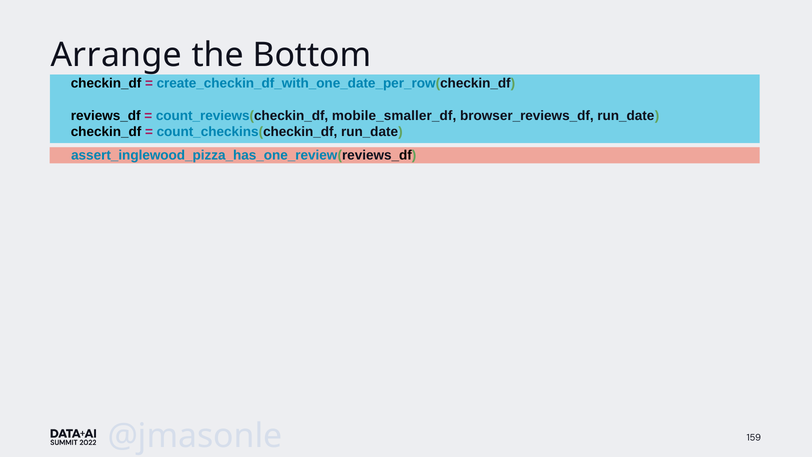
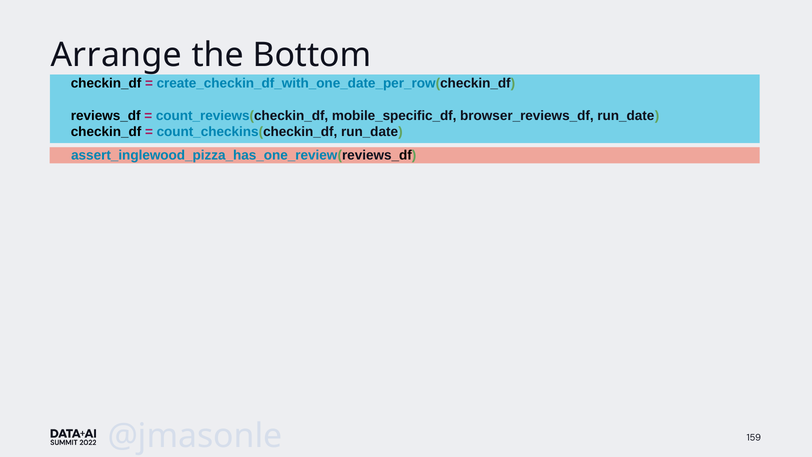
mobile_smaller_df: mobile_smaller_df -> mobile_specific_df (394, 116)
